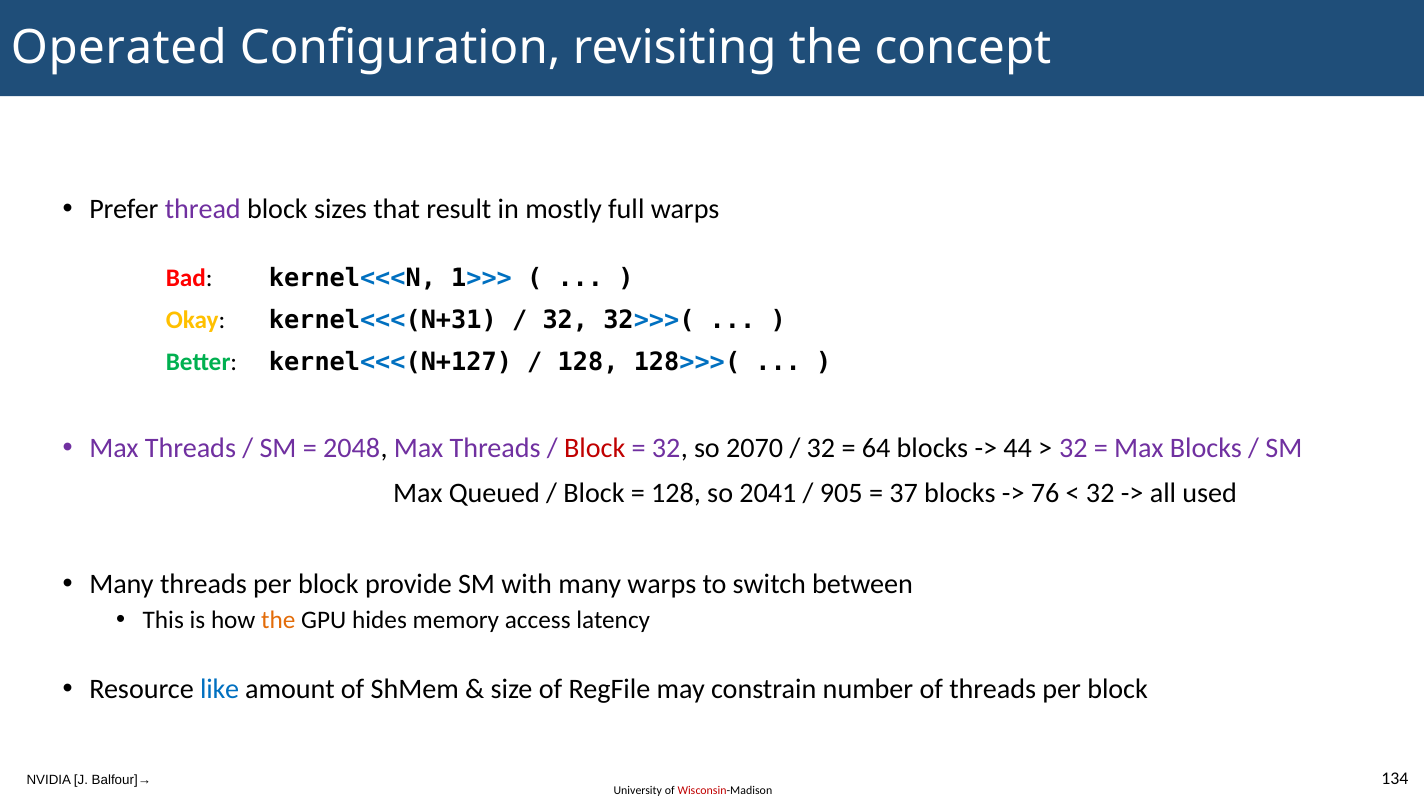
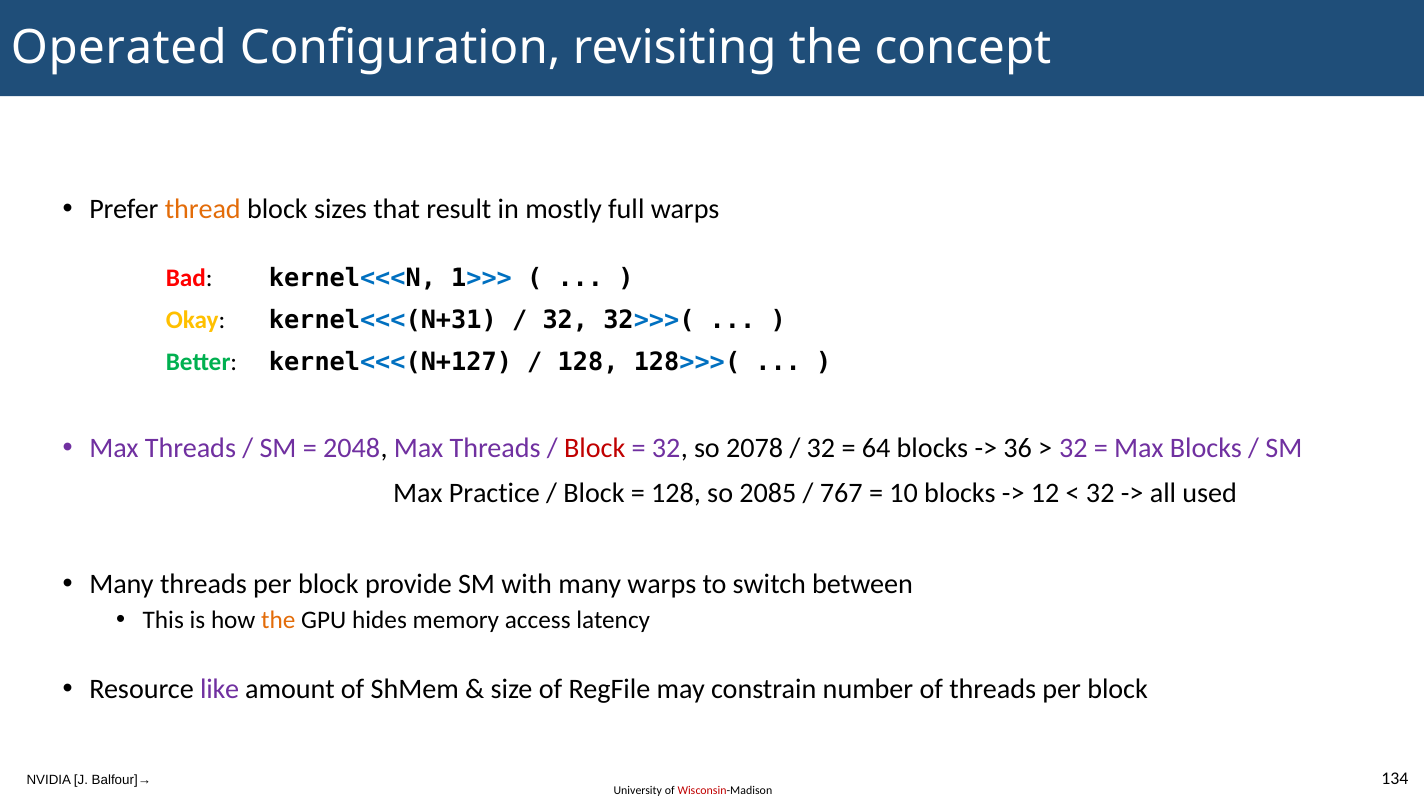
thread colour: purple -> orange (203, 210)
2070: 2070 -> 2078 (755, 448)
44: 44 -> 36 (1018, 448)
Queued: Queued -> Practice (494, 493)
2041: 2041 -> 2085 (768, 493)
905: 905 -> 767 (841, 493)
37: 37 -> 10 (904, 493)
76: 76 -> 12 (1045, 493)
like colour: blue -> purple (220, 689)
